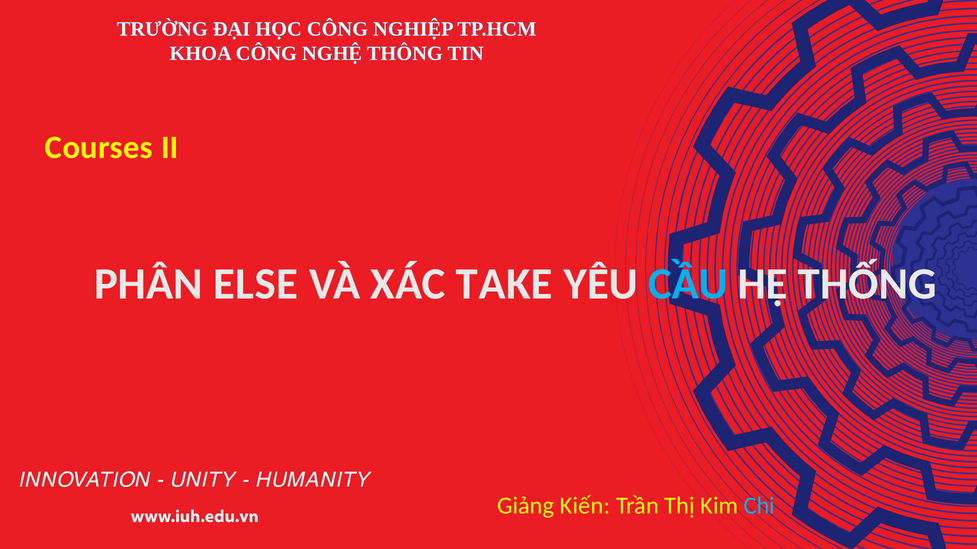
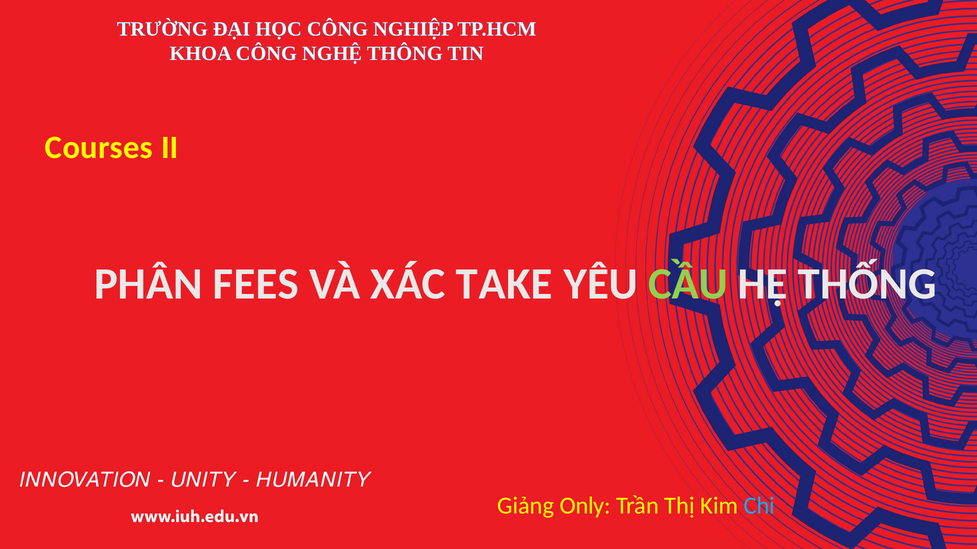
ELSE: ELSE -> FEES (256, 284)
CẦU colour: light blue -> light green (688, 284)
Kiến: Kiến -> Only (585, 506)
